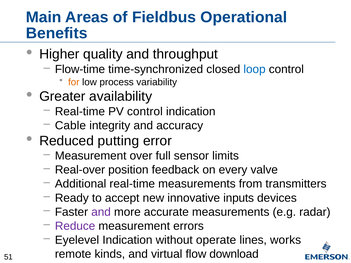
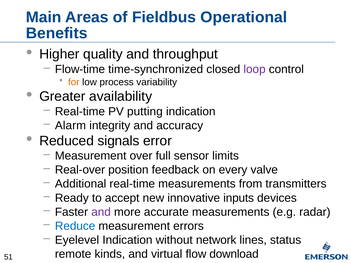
loop colour: blue -> purple (255, 69)
PV control: control -> putting (145, 112)
Cable: Cable -> Alarm (70, 126)
putting: putting -> signals (119, 141)
Reduce colour: purple -> blue (75, 226)
operate: operate -> network (216, 240)
works: works -> status (286, 240)
